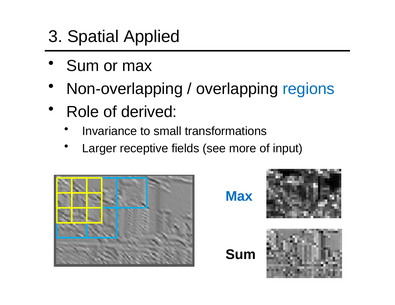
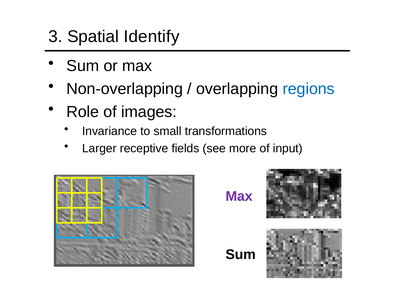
Applied: Applied -> Identify (152, 37)
derived: derived -> images (149, 112)
Max colour: blue -> purple (239, 197)
